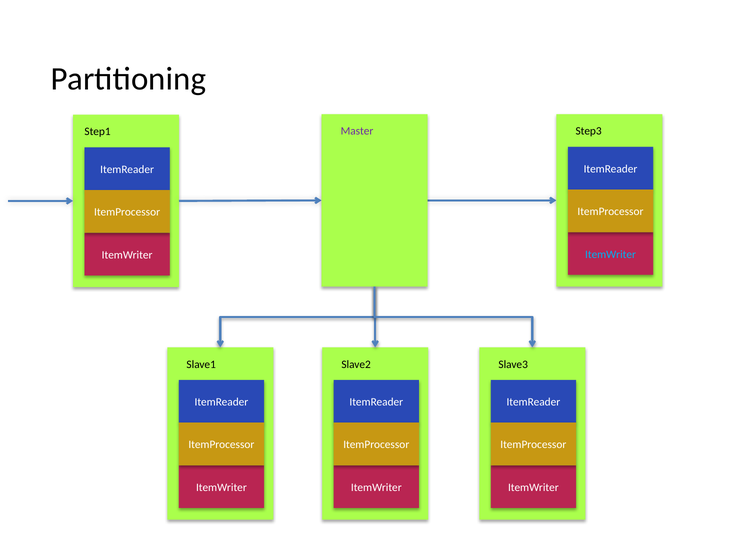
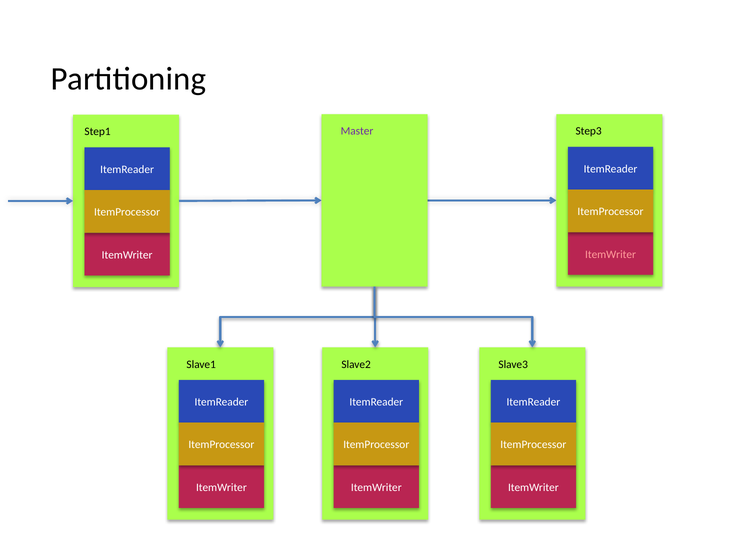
ItemWriter colour: light blue -> pink (611, 254)
